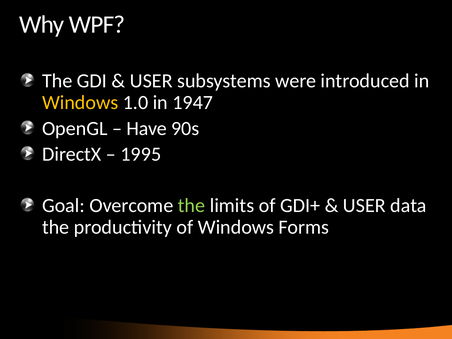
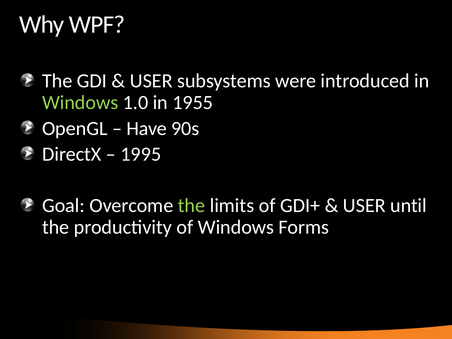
Windows colour: yellow -> light green (80, 103)
1947: 1947 -> 1955 (193, 103)
data: data -> until (409, 206)
